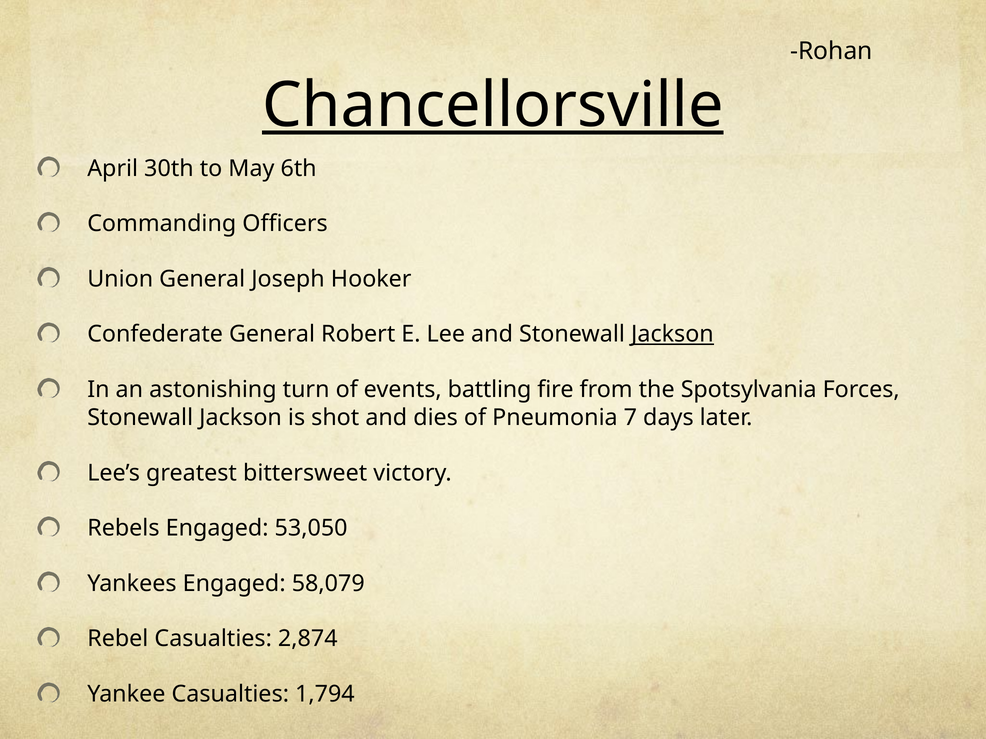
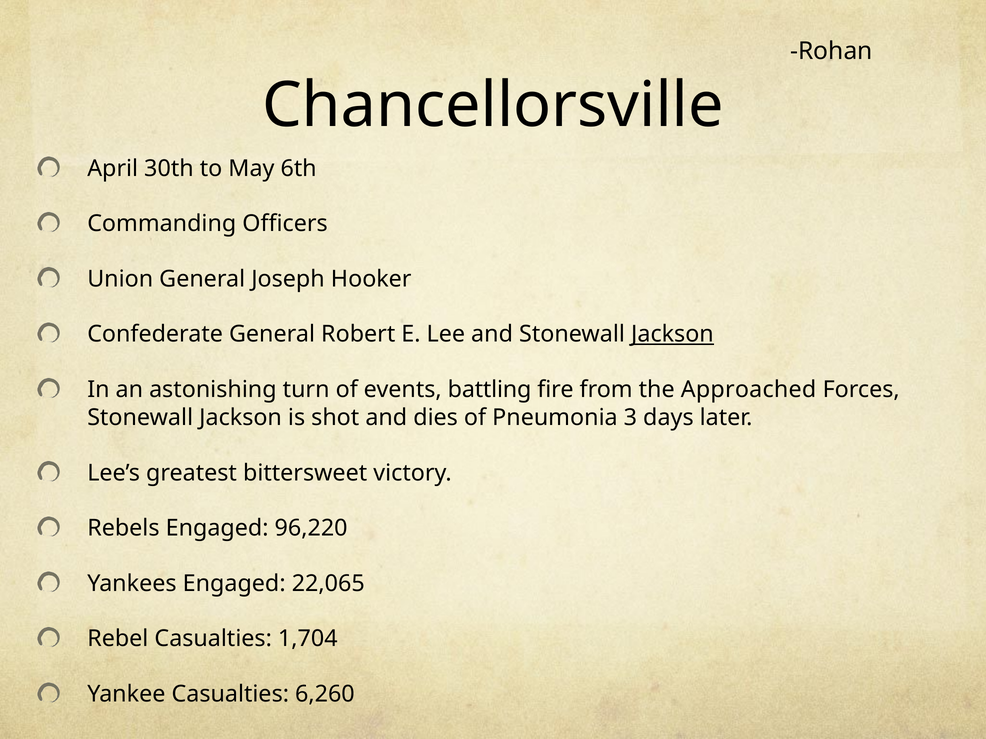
Chancellorsville underline: present -> none (493, 105)
Spotsylvania: Spotsylvania -> Approached (749, 390)
7: 7 -> 3 (630, 418)
53,050: 53,050 -> 96,220 (311, 529)
58,079: 58,079 -> 22,065 (328, 584)
2,874: 2,874 -> 1,704 (308, 639)
1,794: 1,794 -> 6,260 (325, 695)
